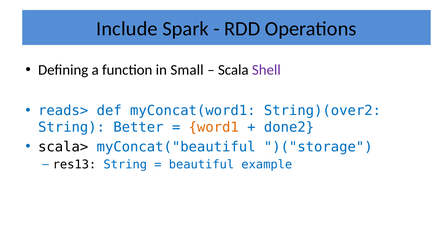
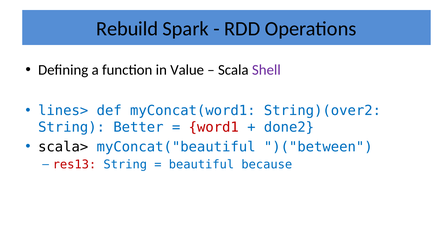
Include: Include -> Rebuild (127, 29)
Small: Small -> Value (187, 70)
reads>: reads> -> lines> (63, 111)
word1 colour: orange -> red (214, 127)
)("storage: )("storage -> )("between (318, 147)
res13 colour: black -> red (74, 165)
example: example -> because (267, 165)
